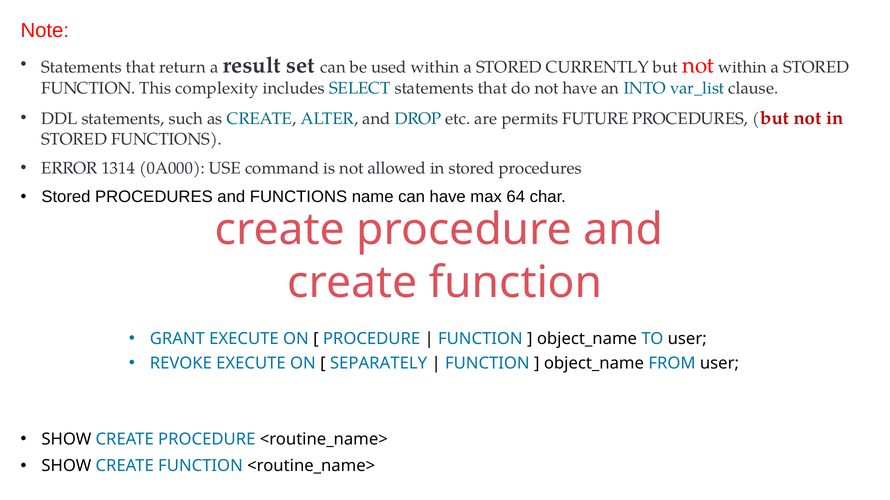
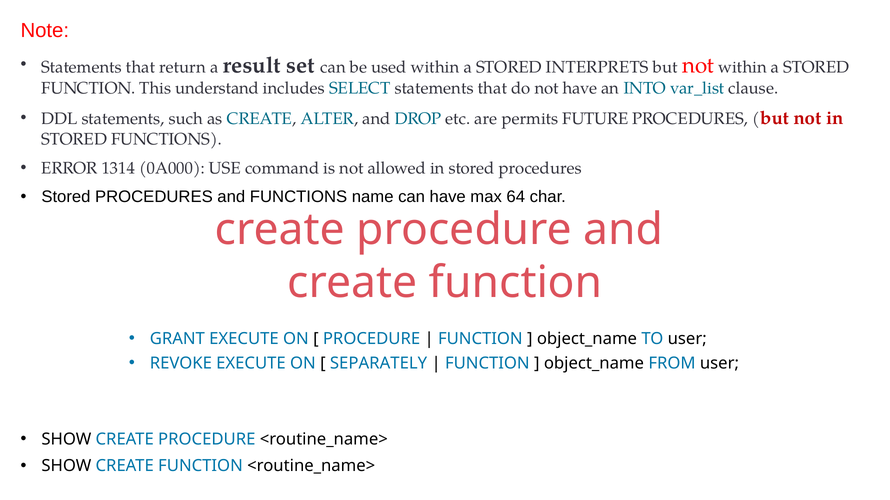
CURRENTLY: CURRENTLY -> INTERPRETS (597, 67)
complexity: complexity -> understand (217, 88)
